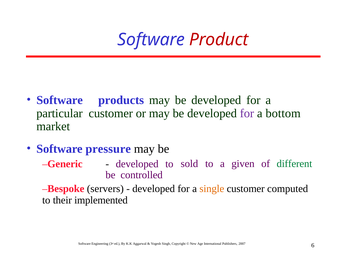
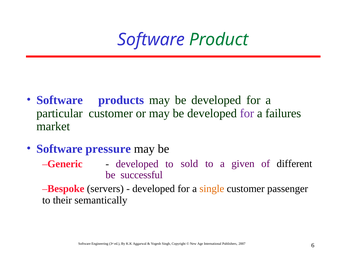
Product colour: red -> green (219, 40)
bottom: bottom -> failures (283, 113)
different colour: green -> black (294, 164)
controlled: controlled -> successful (142, 175)
computed: computed -> passenger (288, 189)
implemented: implemented -> semantically (101, 200)
